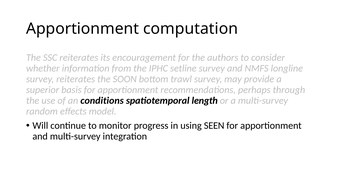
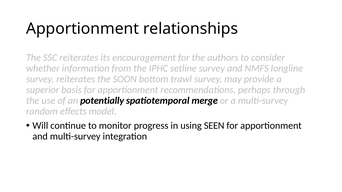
computation: computation -> relationships (191, 29)
conditions: conditions -> potentially (102, 101)
length: length -> merge (205, 101)
